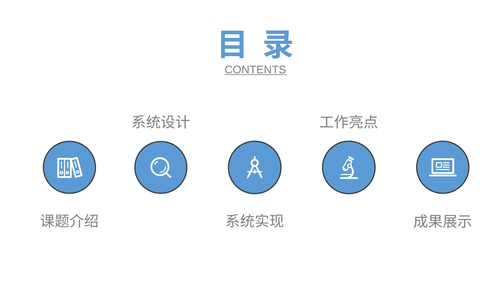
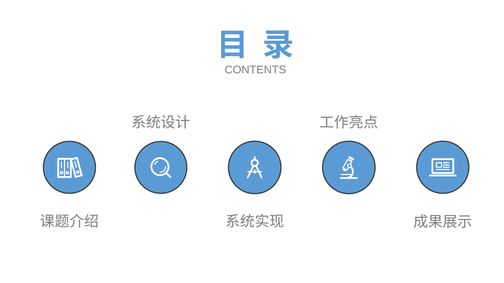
CONTENTS underline: present -> none (255, 70)
